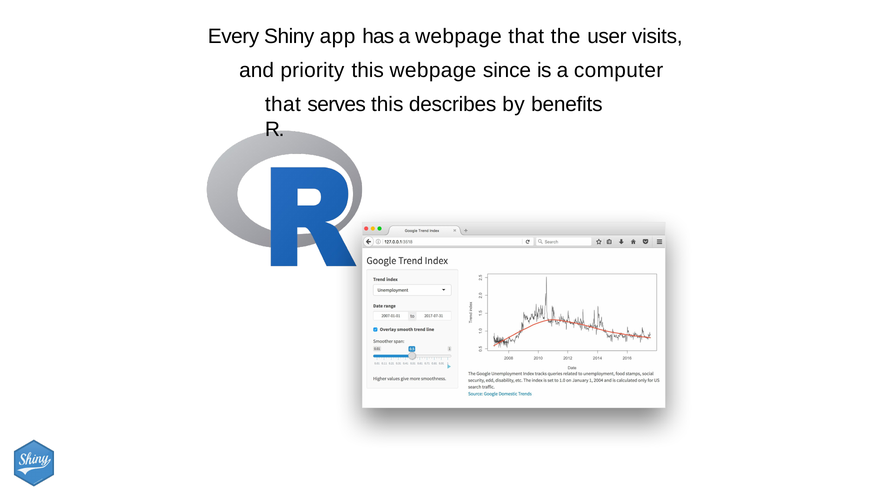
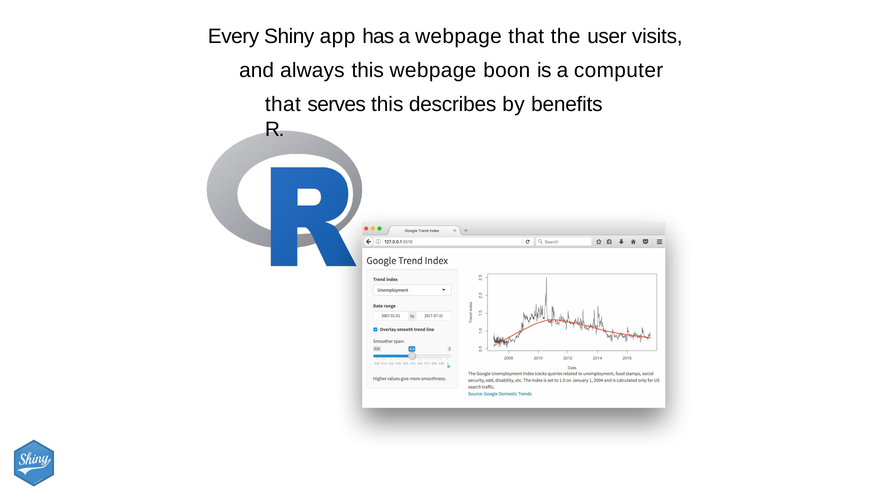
priority: priority -> always (312, 70)
since: since -> boon (507, 70)
